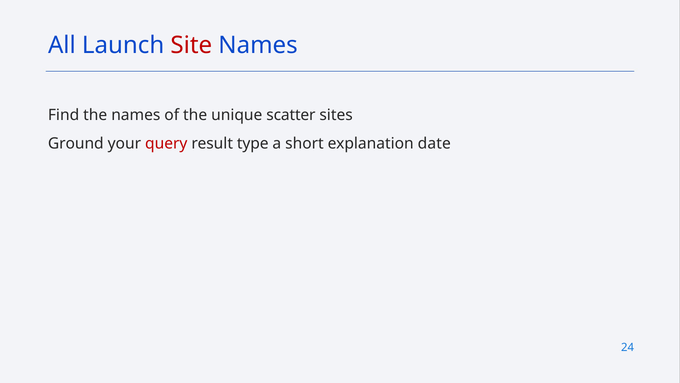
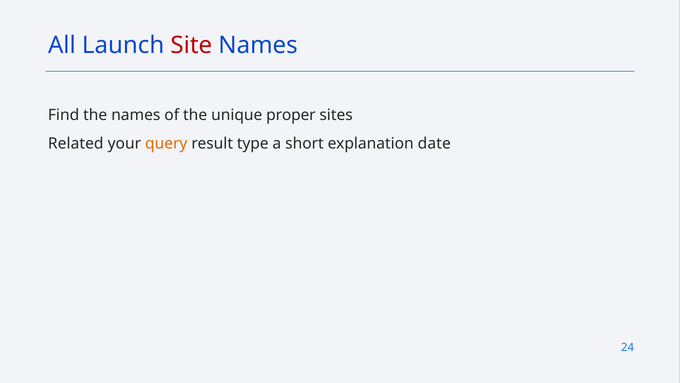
scatter: scatter -> proper (291, 115)
Ground: Ground -> Related (76, 143)
query colour: red -> orange (166, 143)
